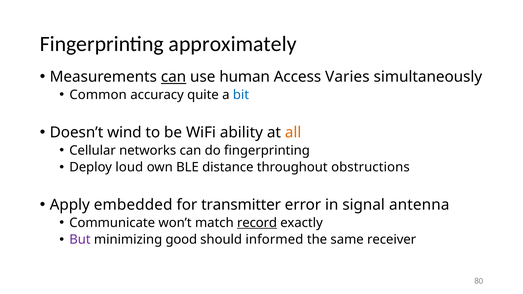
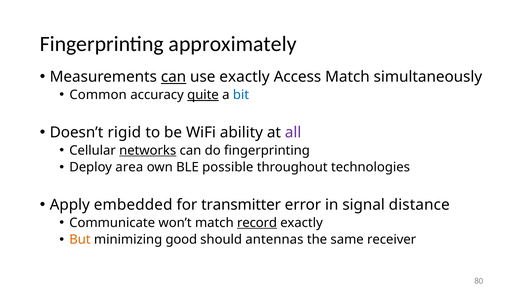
use human: human -> exactly (244, 77)
Access Varies: Varies -> Match (347, 77)
quite underline: none -> present (203, 95)
wind: wind -> rigid (124, 132)
all colour: orange -> purple (293, 132)
networks underline: none -> present (148, 150)
loud: loud -> area (129, 167)
distance: distance -> possible (228, 167)
obstructions: obstructions -> technologies (370, 167)
antenna: antenna -> distance (419, 205)
But colour: purple -> orange (80, 240)
informed: informed -> antennas (274, 240)
